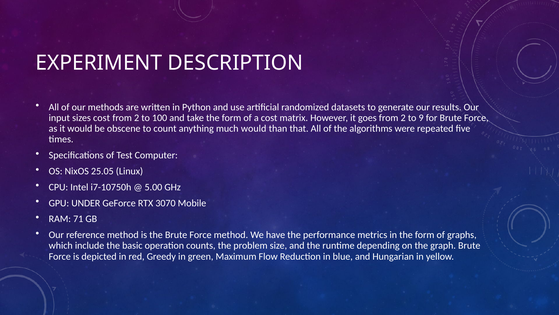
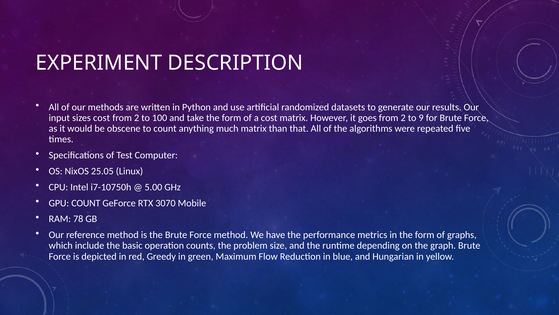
much would: would -> matrix (254, 128)
GPU UNDER: UNDER -> COUNT (86, 203)
71: 71 -> 78 (78, 219)
